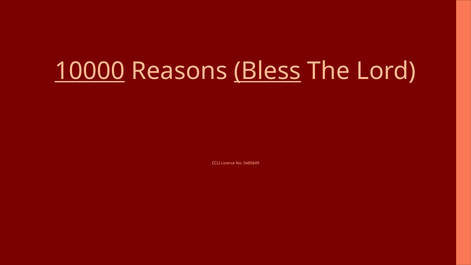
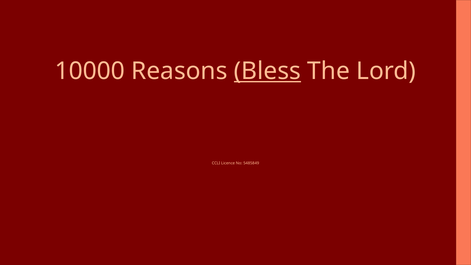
10000 underline: present -> none (90, 71)
